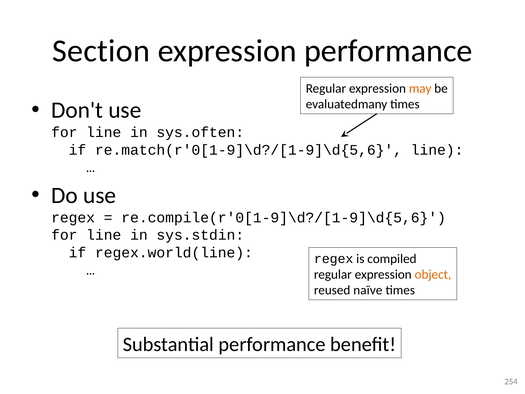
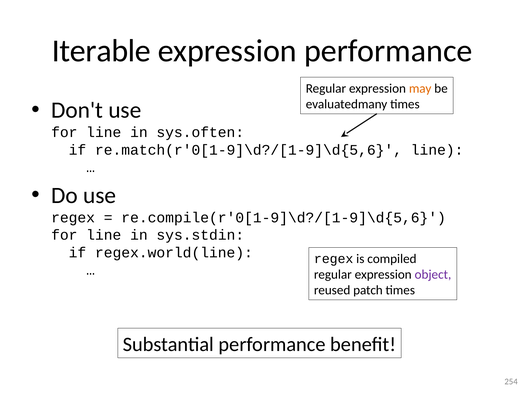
Section: Section -> Iterable (101, 51)
object colour: orange -> purple (433, 274)
naïve: naïve -> patch (368, 290)
